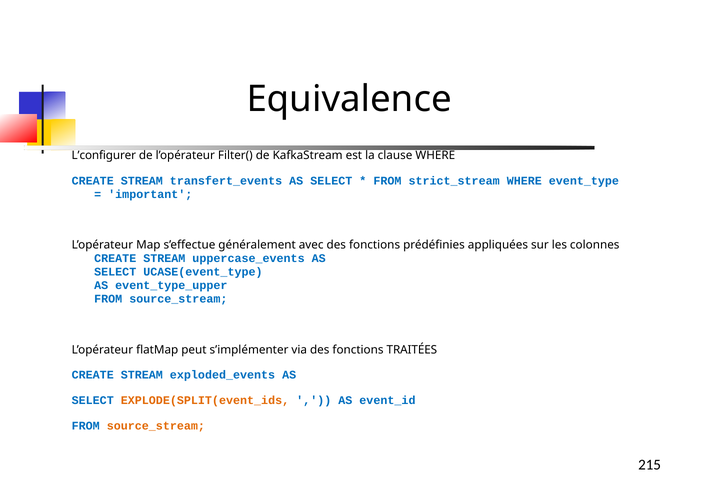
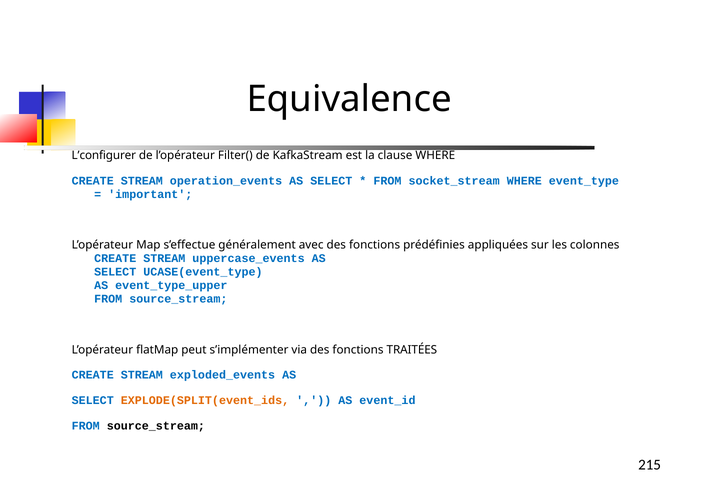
transfert_events: transfert_events -> operation_events (226, 181)
strict_stream: strict_stream -> socket_stream (454, 181)
source_stream colour: orange -> black (156, 425)
